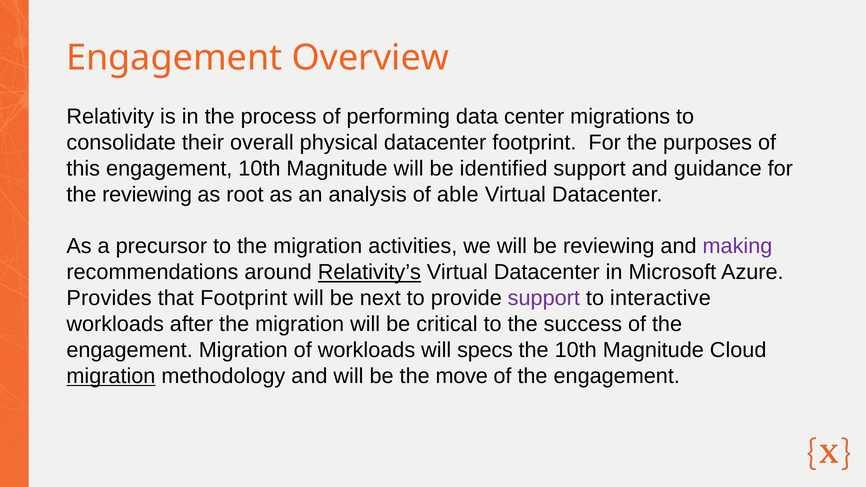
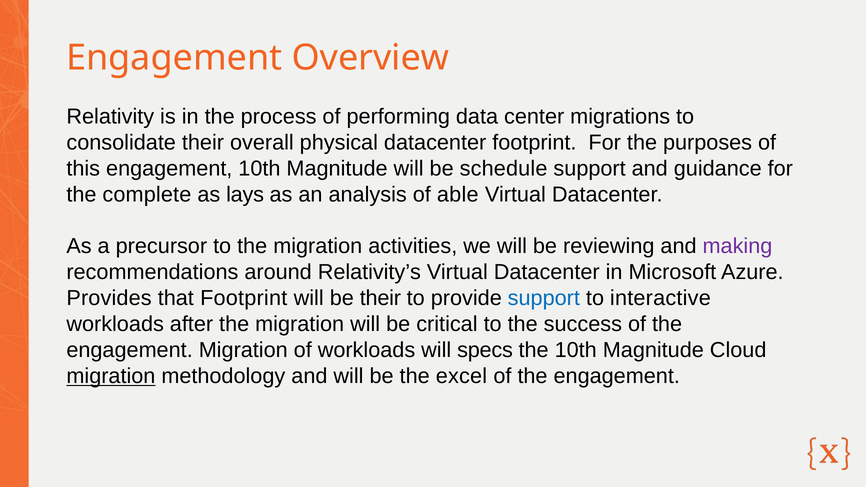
identified: identified -> schedule (504, 168)
the reviewing: reviewing -> complete (147, 194)
root: root -> lays (245, 194)
Relativity’s underline: present -> none (369, 272)
be next: next -> their (380, 298)
support colour: purple -> blue (544, 298)
move: move -> excel (461, 376)
